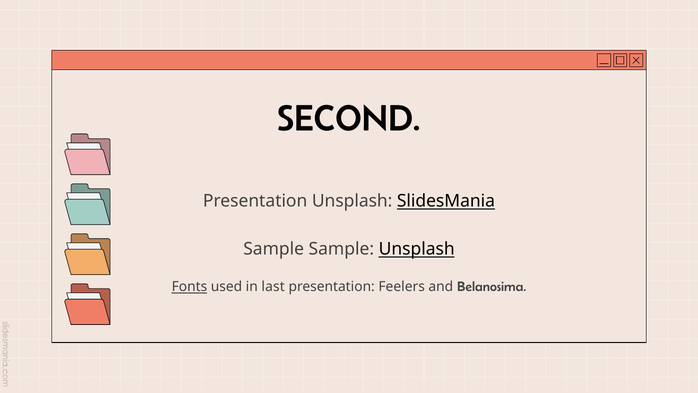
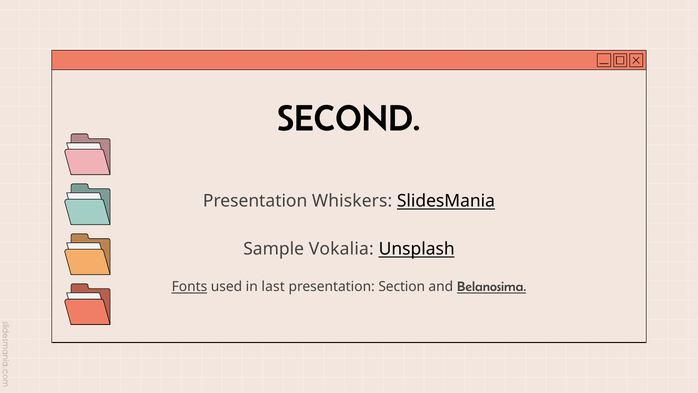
Presentation Unsplash: Unsplash -> Whiskers (352, 201)
Sample Sample: Sample -> Vokalia (341, 249)
Feelers: Feelers -> Section (402, 287)
Belanosima underline: none -> present (492, 287)
